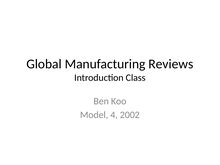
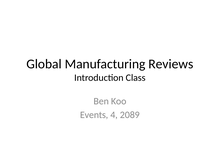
Model: Model -> Events (94, 115)
2002: 2002 -> 2089 (130, 115)
